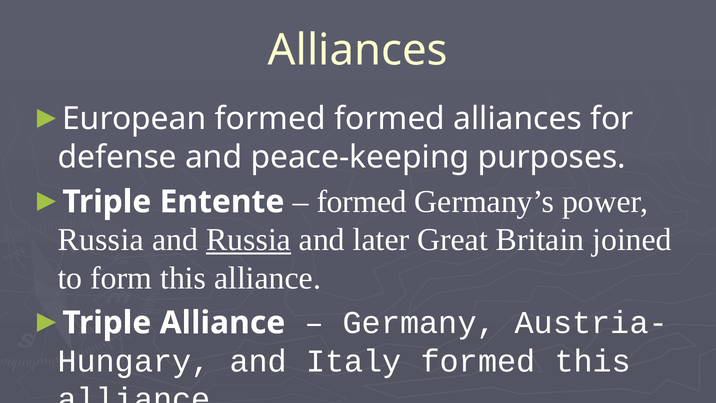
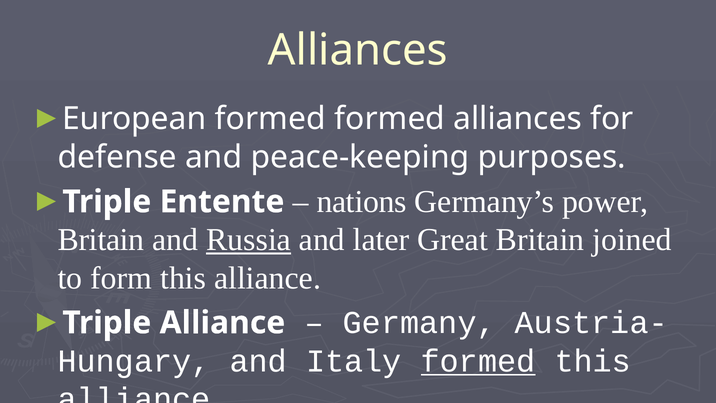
formed: formed -> nations (362, 202)
Russia: Russia -> Britain (101, 240)
formed underline: none -> present (478, 361)
